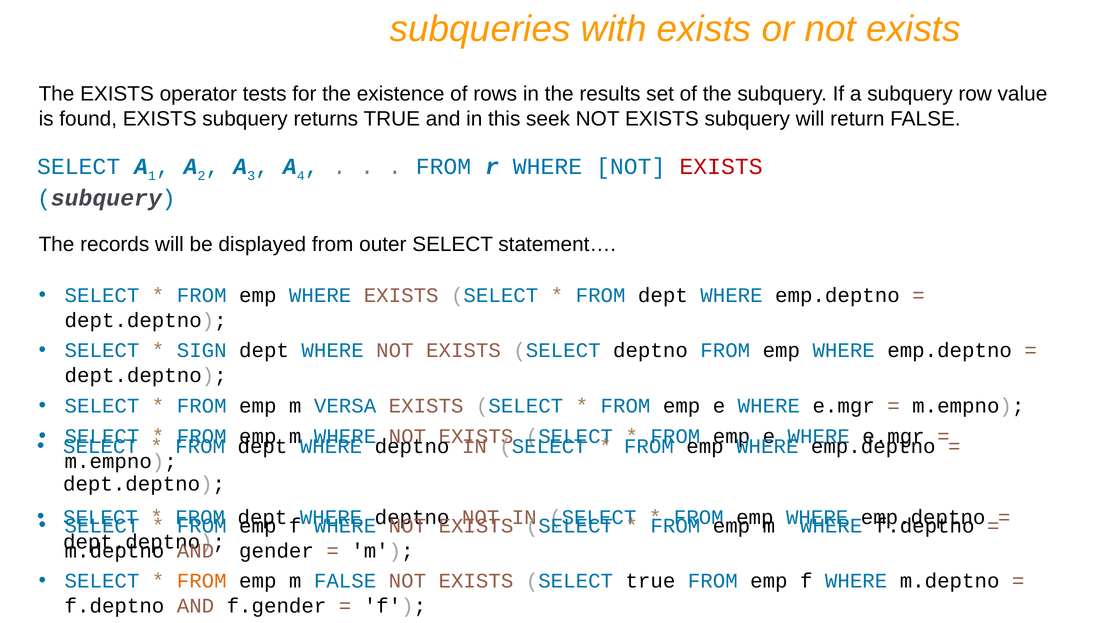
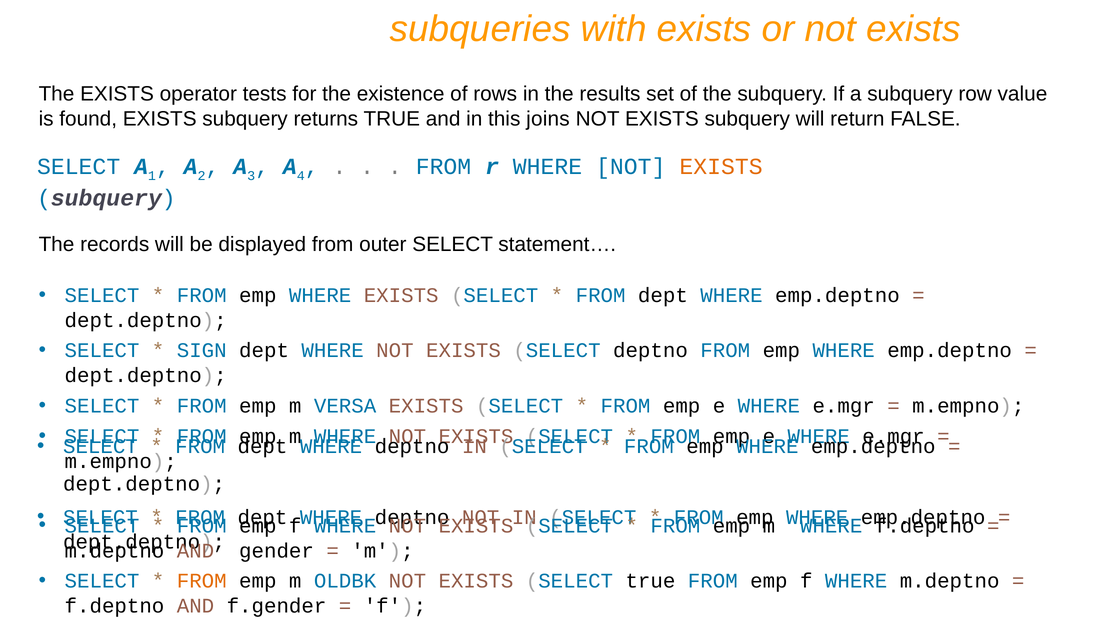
seek: seek -> joins (548, 119)
EXISTS colour: red -> orange (721, 167)
m FALSE: FALSE -> OLDBK (345, 581)
